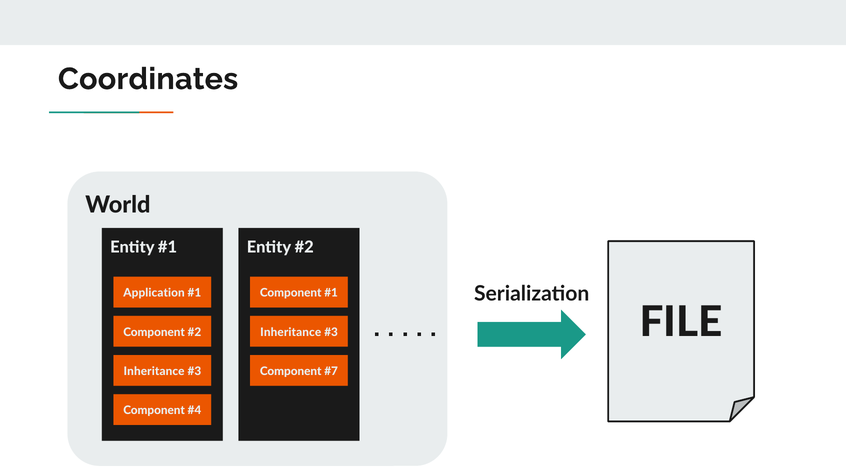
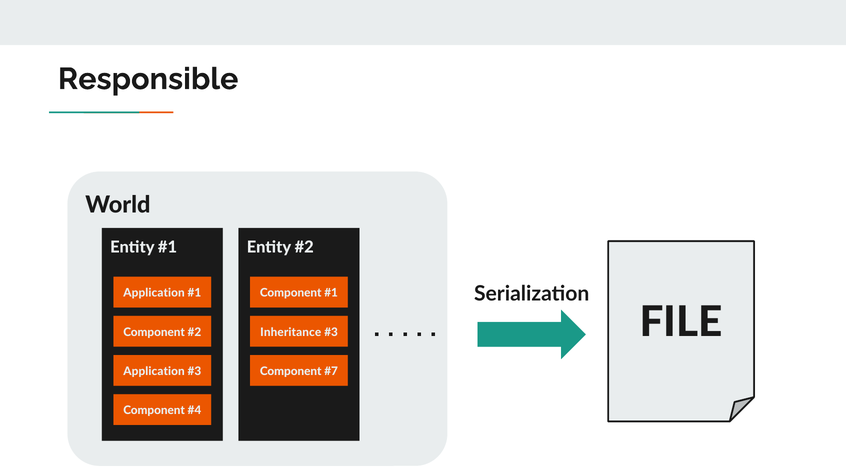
Coordinates: Coordinates -> Responsible (148, 79)
Inheritance: Inheritance -> Application (154, 371)
